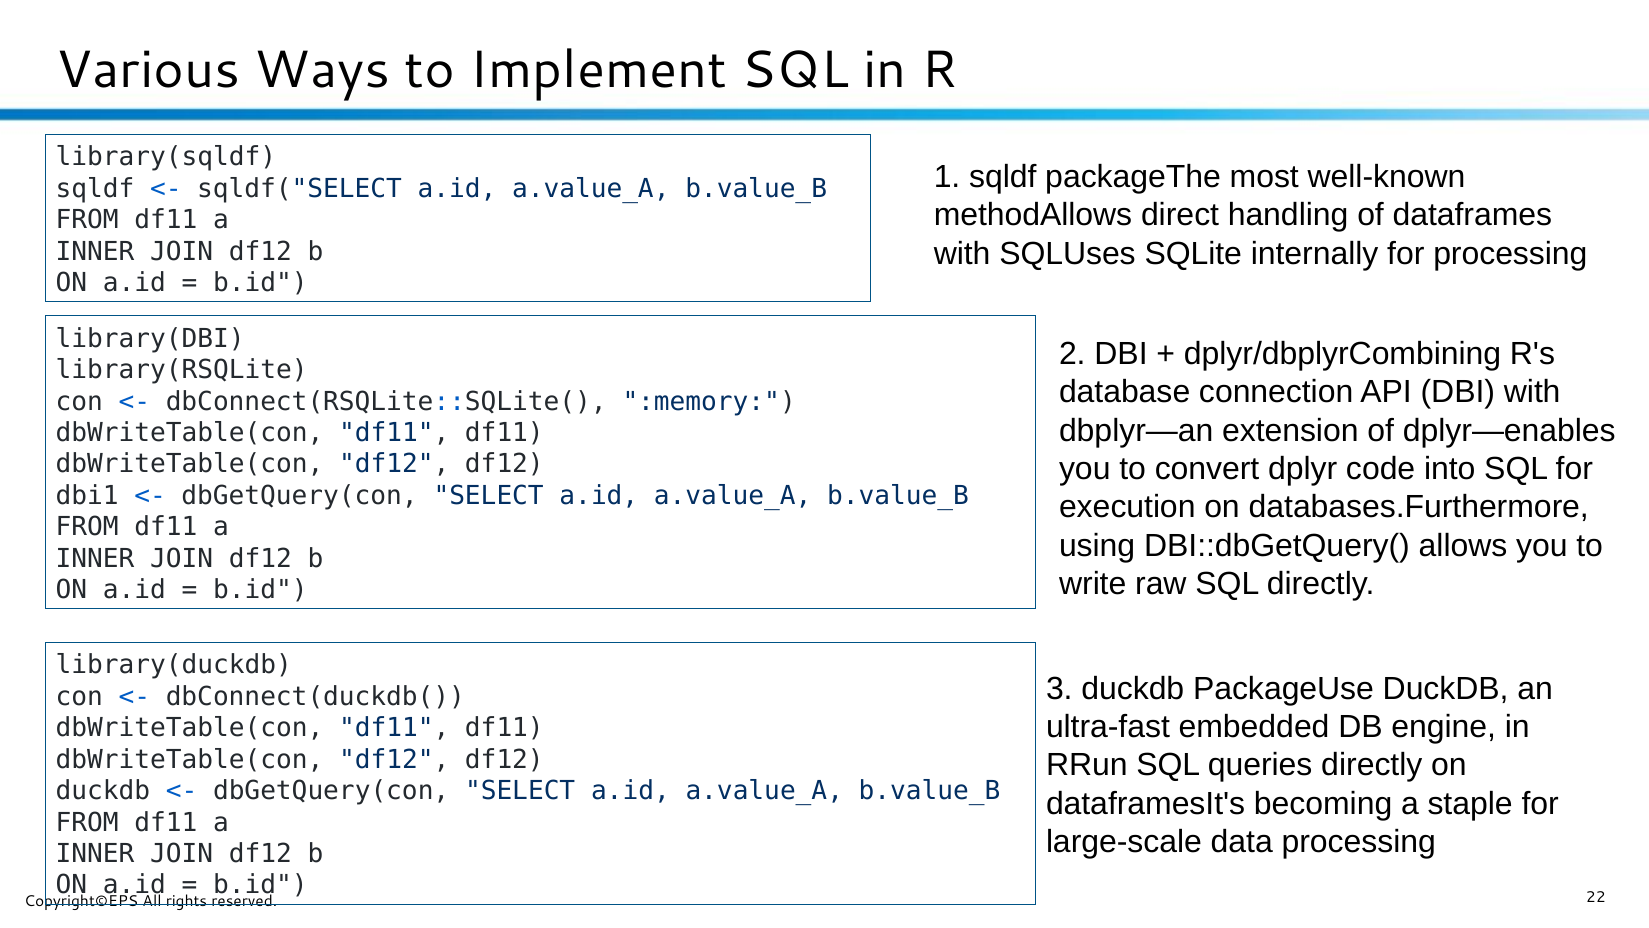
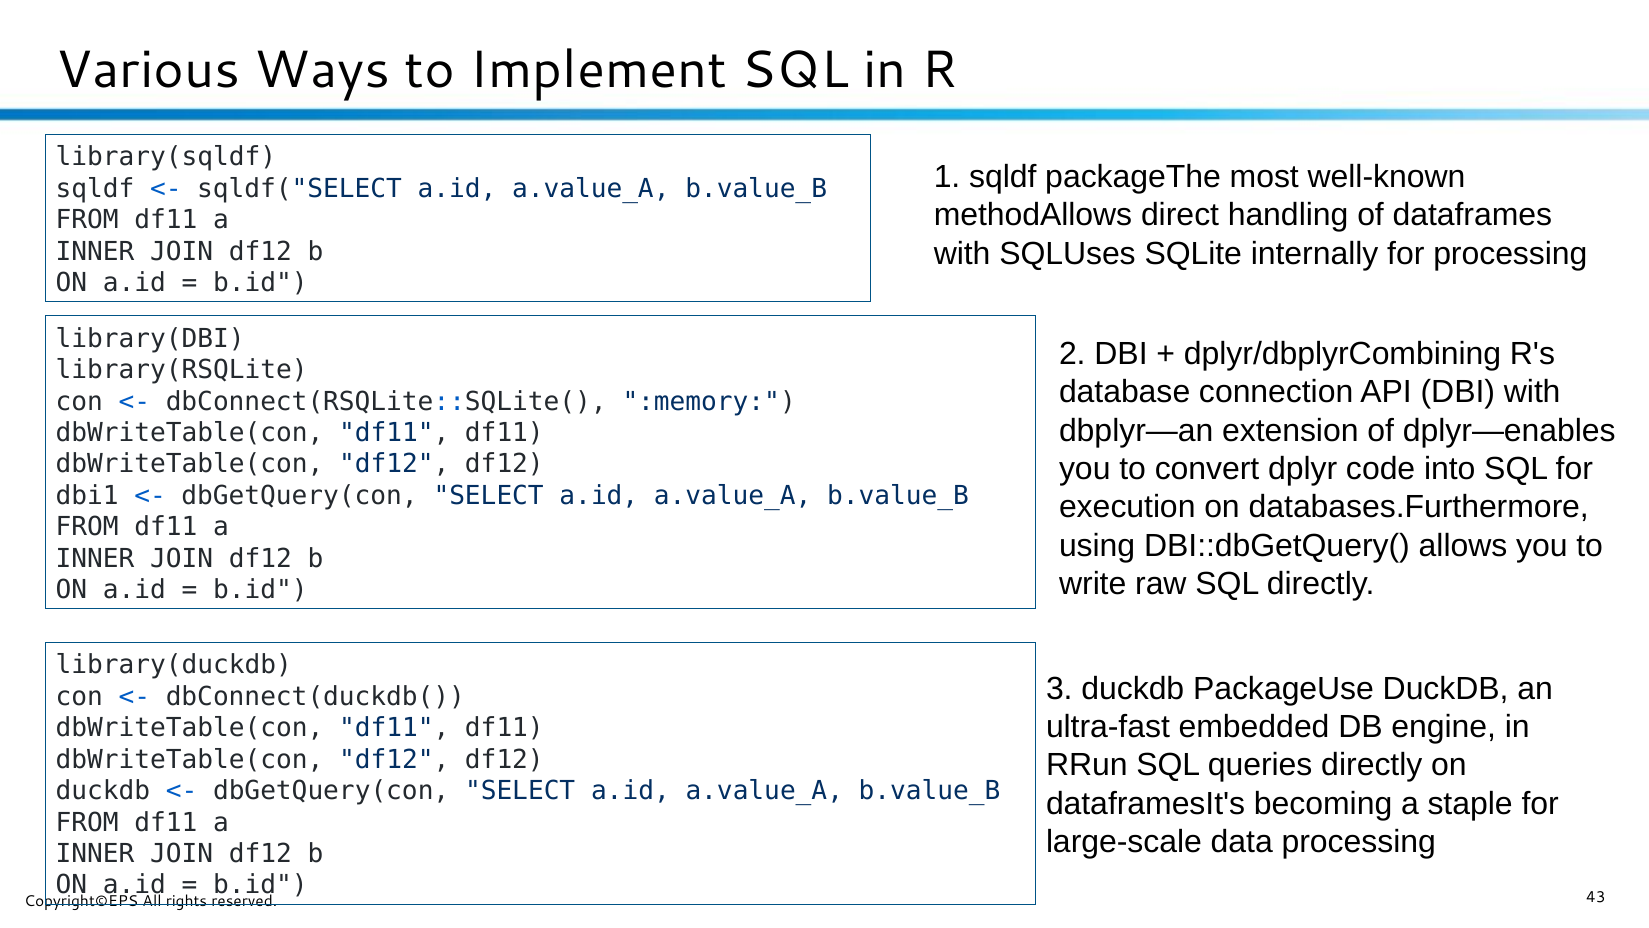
22: 22 -> 43 (1596, 897)
